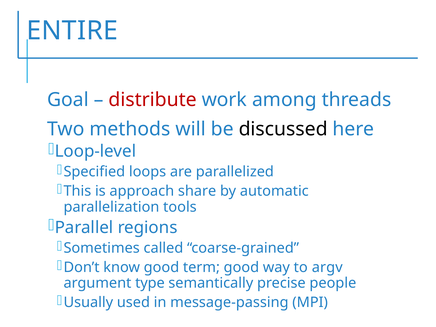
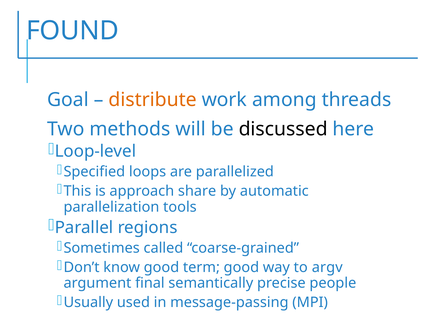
ENTIRE: ENTIRE -> FOUND (72, 31)
distribute colour: red -> orange (153, 100)
type: type -> final (150, 283)
